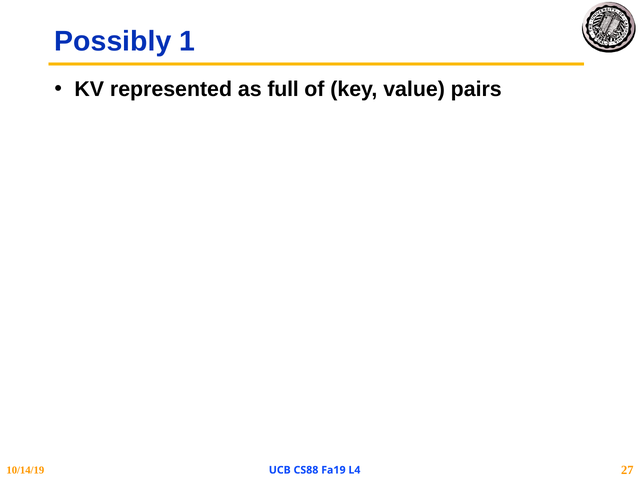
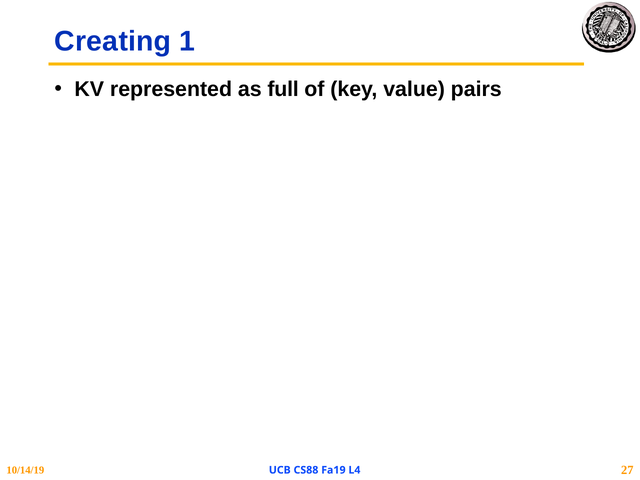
Possibly: Possibly -> Creating (113, 42)
